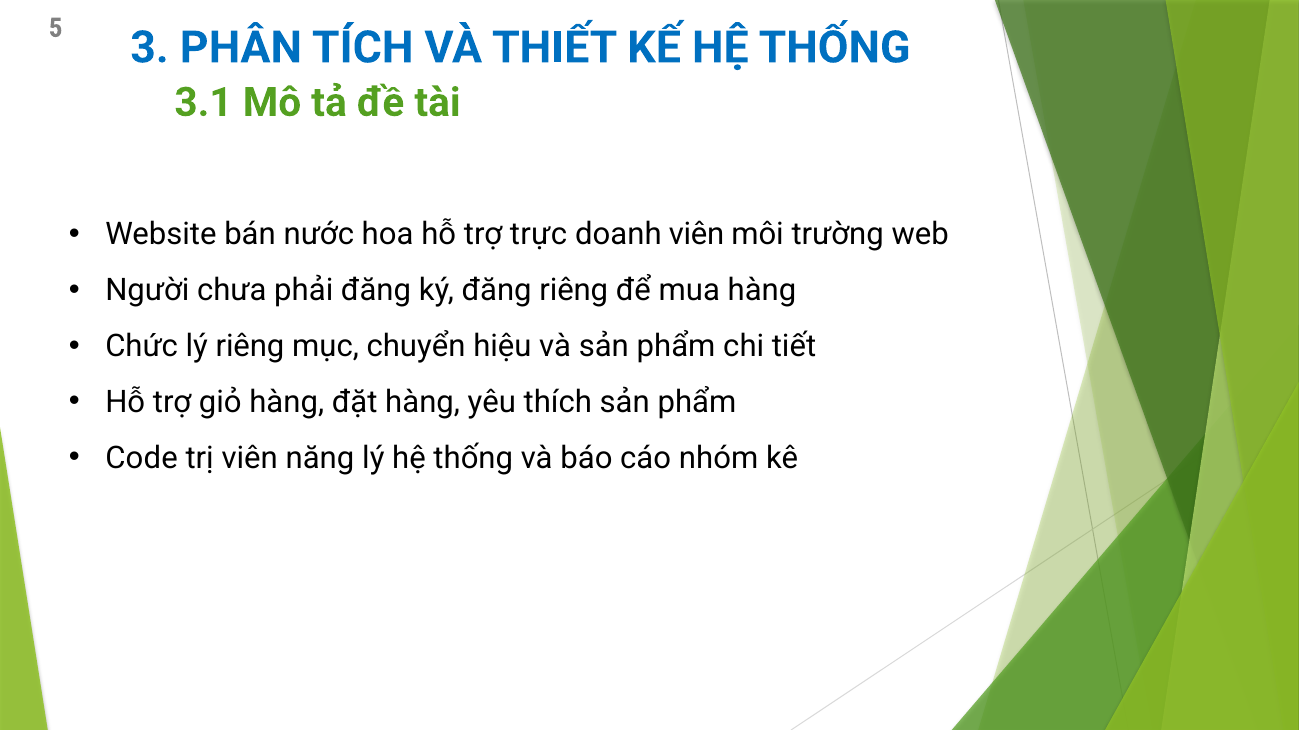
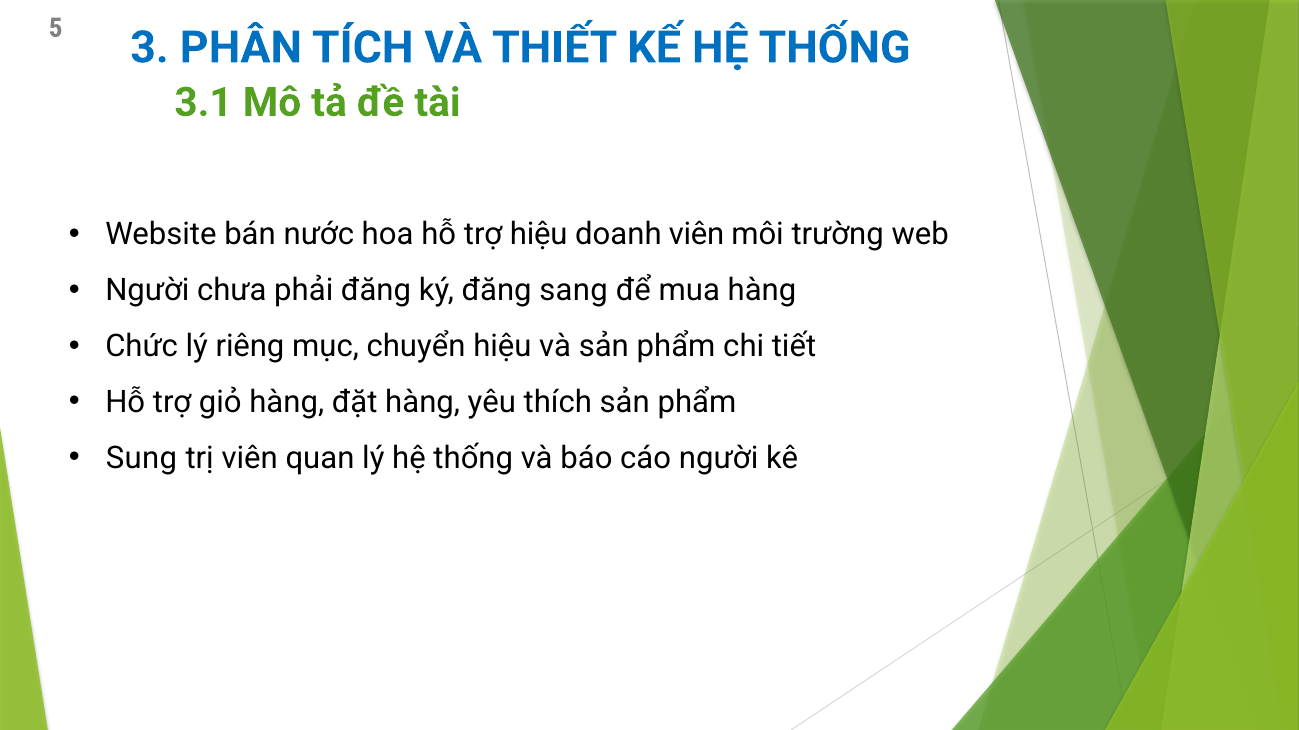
trợ trực: trực -> hiệu (539, 235)
đăng riêng: riêng -> sang (574, 291)
Code: Code -> Sung (141, 459)
năng: năng -> quan (320, 459)
cáo nhóm: nhóm -> người (719, 459)
